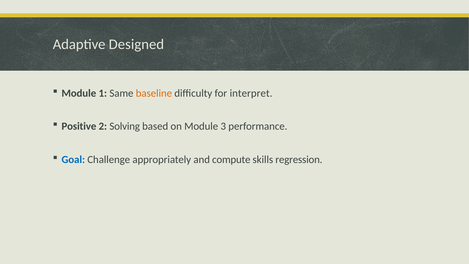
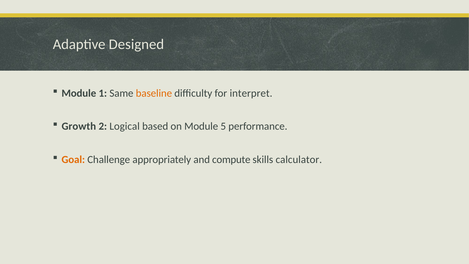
Positive: Positive -> Growth (79, 126)
Solving: Solving -> Logical (125, 126)
3: 3 -> 5 (223, 126)
Goal colour: blue -> orange (73, 159)
regression: regression -> calculator (299, 159)
